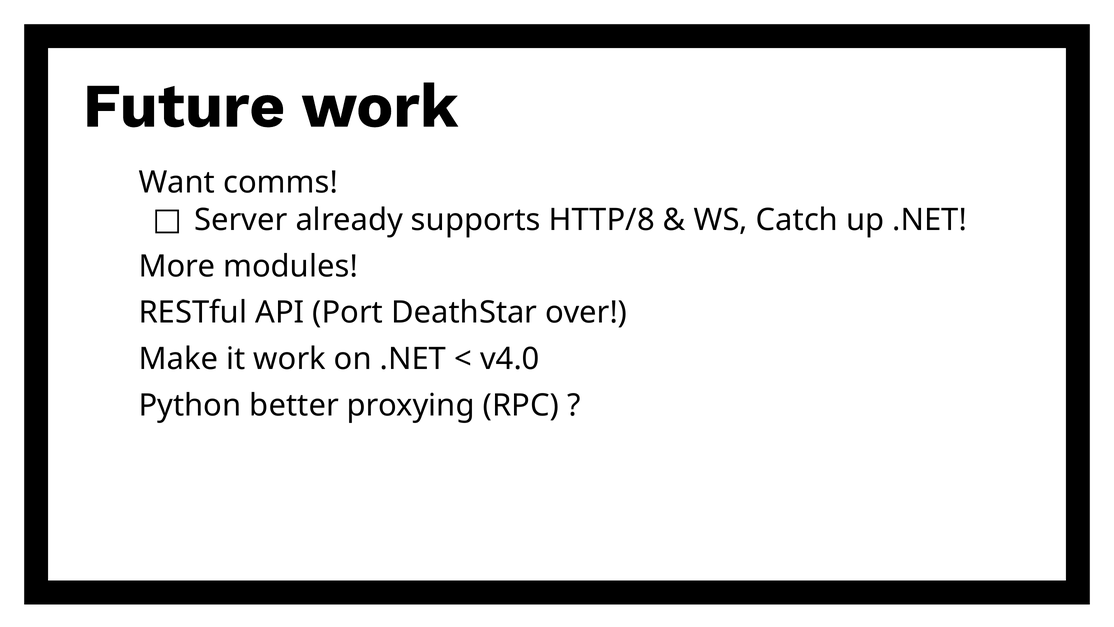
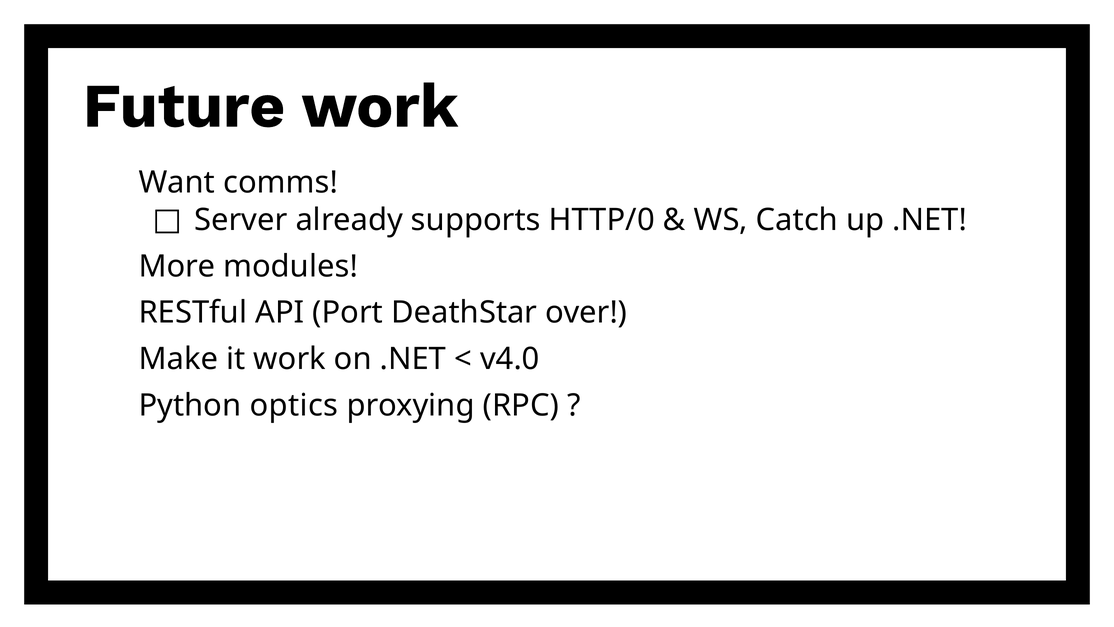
HTTP/8: HTTP/8 -> HTTP/0 (602, 220)
better: better -> optics (294, 405)
